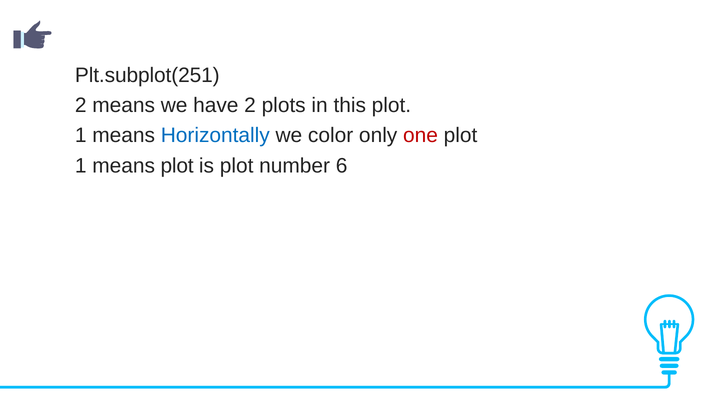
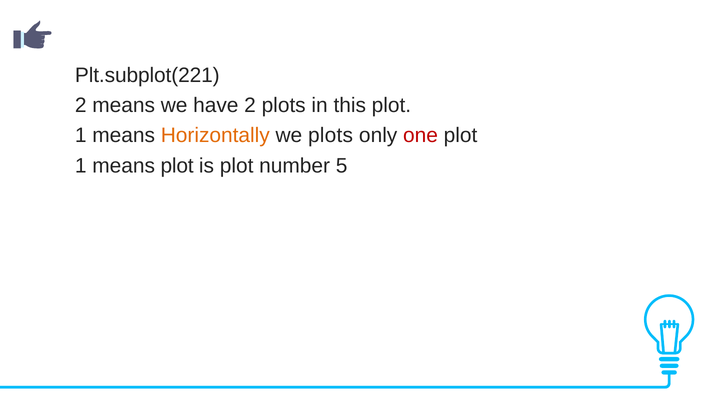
Plt.subplot(251: Plt.subplot(251 -> Plt.subplot(221 (147, 76)
Horizontally colour: blue -> orange (215, 136)
we color: color -> plots (331, 136)
6: 6 -> 5 (342, 166)
